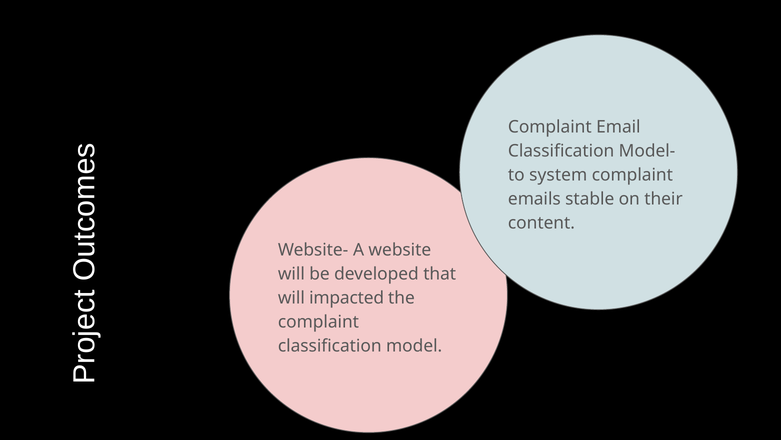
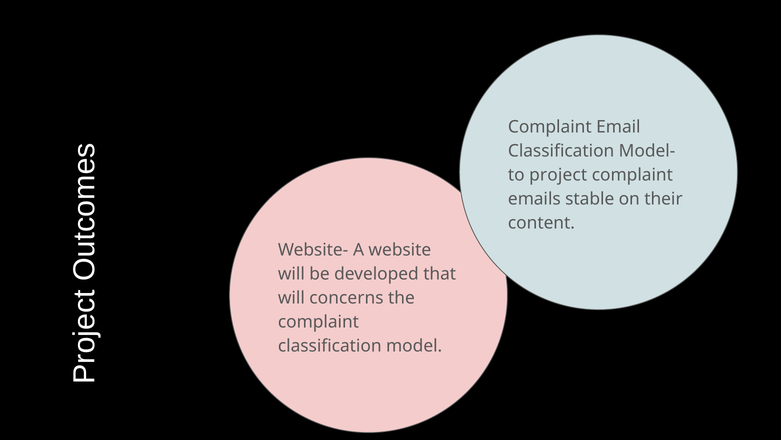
system: system -> project (558, 175)
impacted: impacted -> concerns (346, 297)
